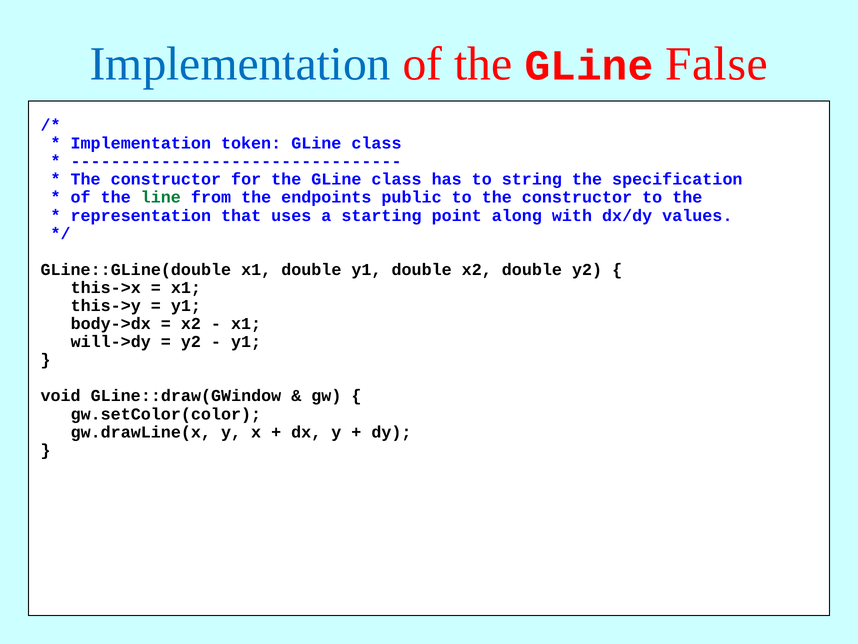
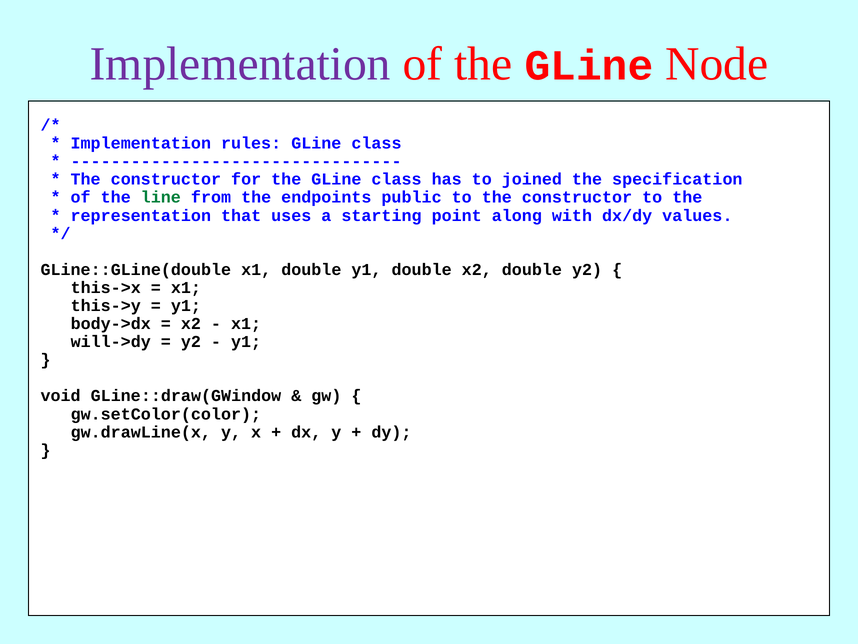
Implementation colour: blue -> purple (240, 64)
False: False -> Node (717, 64)
token: token -> rules (251, 143)
string: string -> joined (532, 179)
